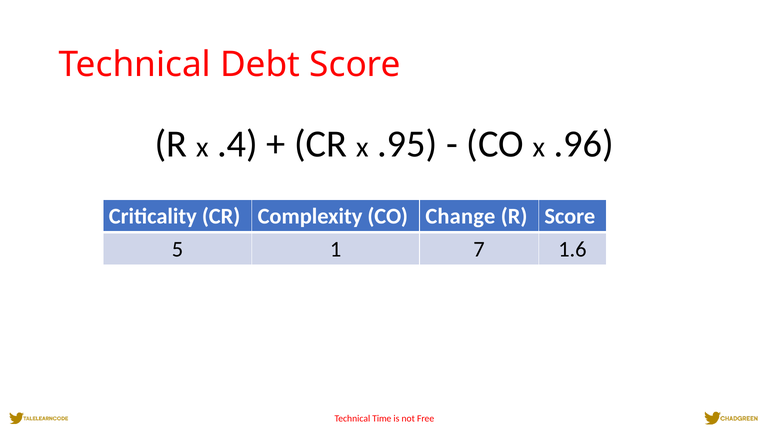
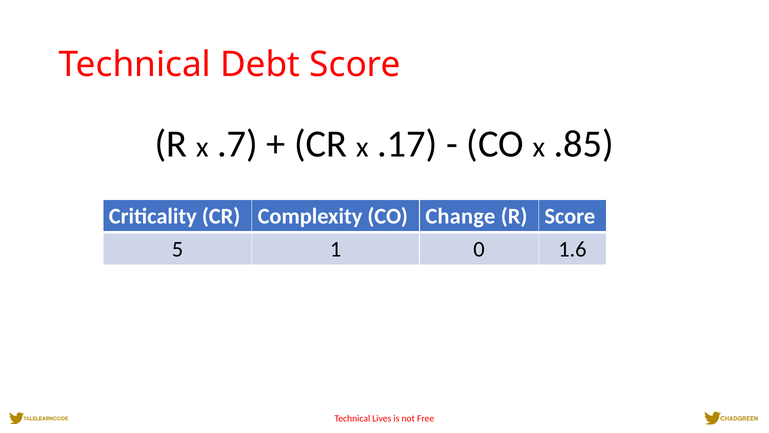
.4: .4 -> .7 (237, 144)
.95: .95 -> .17 (407, 144)
.96: .96 -> .85 (584, 144)
7: 7 -> 0 (479, 249)
Time: Time -> Lives (382, 418)
